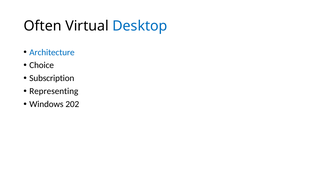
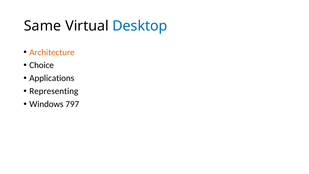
Often: Often -> Same (43, 26)
Architecture colour: blue -> orange (52, 52)
Subscription: Subscription -> Applications (52, 78)
202: 202 -> 797 (72, 104)
